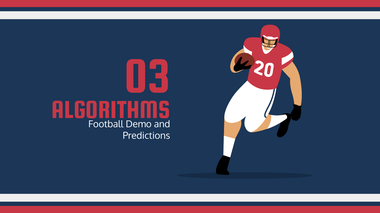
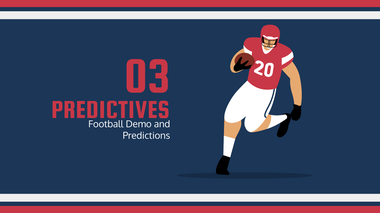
ALGORITHMS: ALGORITHMS -> PREDICTIVES (111, 110)
